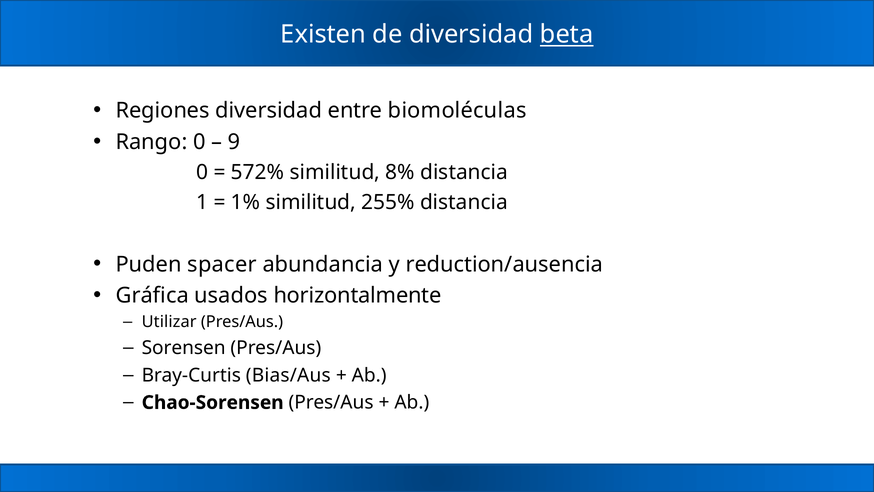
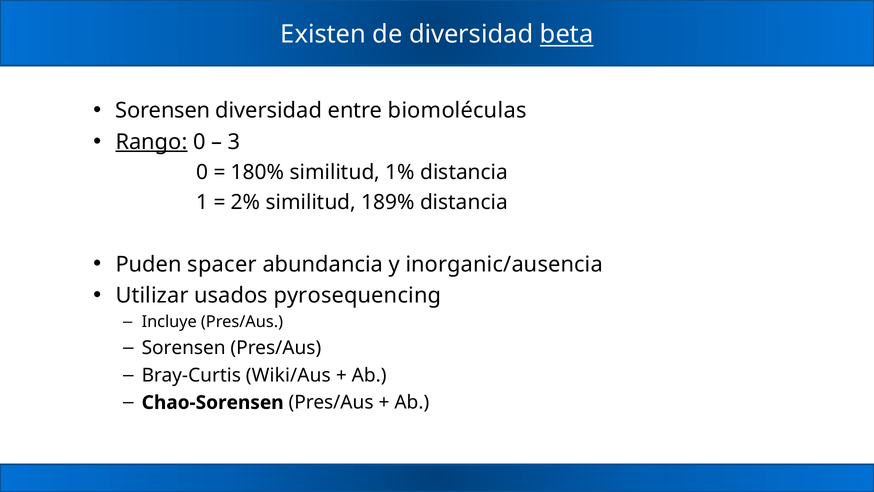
Regiones: Regiones -> Sorensen (163, 110)
Rango underline: none -> present (152, 142)
9: 9 -> 3 (234, 142)
572%: 572% -> 180% (258, 172)
8%: 8% -> 1% (400, 172)
1%: 1% -> 2% (246, 202)
255%: 255% -> 189% (388, 202)
reduction/ausencia: reduction/ausencia -> inorganic/ausencia (504, 264)
Gráfica: Gráfica -> Utilizar (152, 295)
horizontalmente: horizontalmente -> pyrosequencing (357, 295)
Utilizar: Utilizar -> Incluye (169, 322)
Bias/Aus: Bias/Aus -> Wiki/Aus (288, 375)
